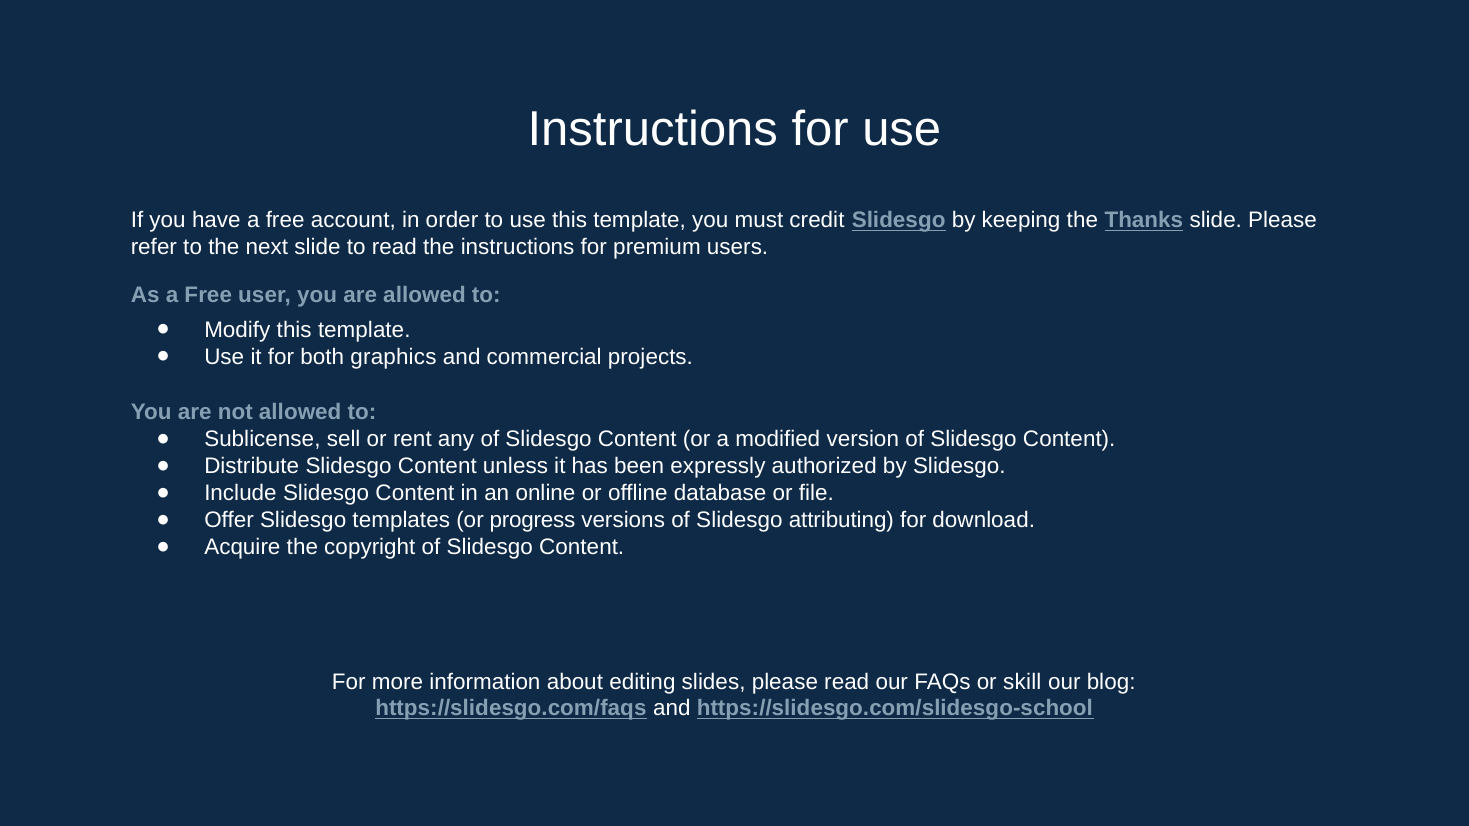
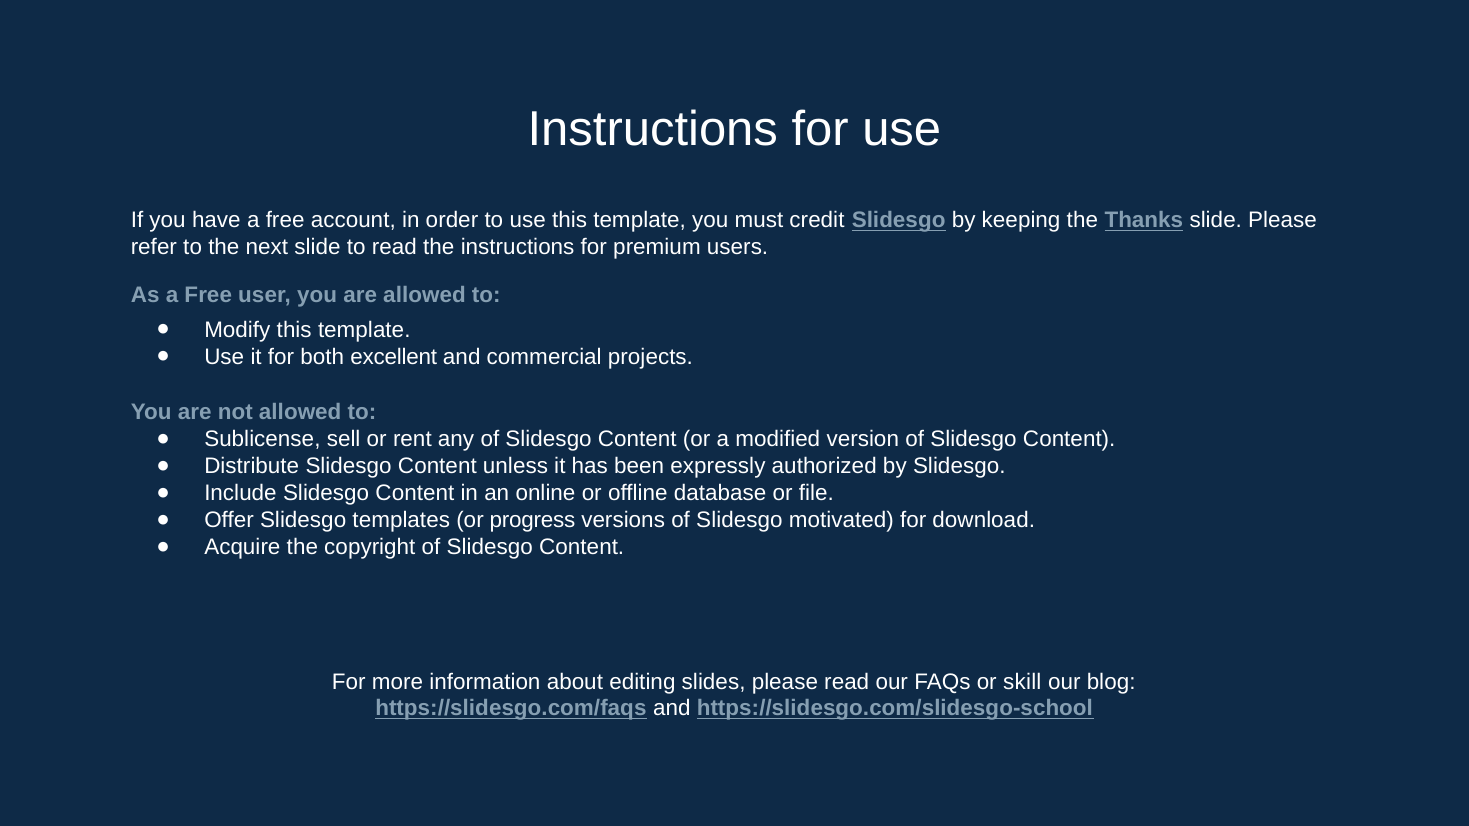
graphics: graphics -> excellent (394, 357)
attributing: attributing -> motivated (841, 520)
